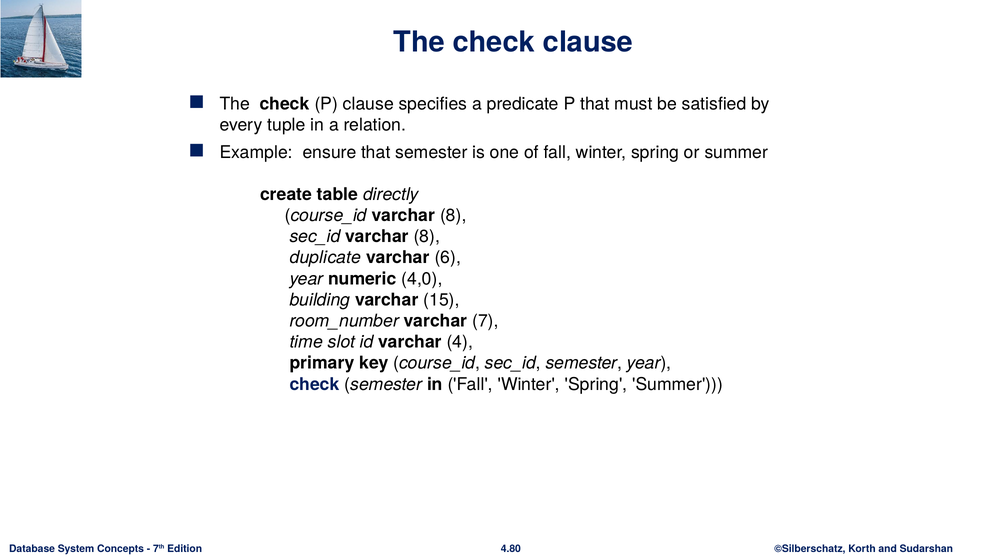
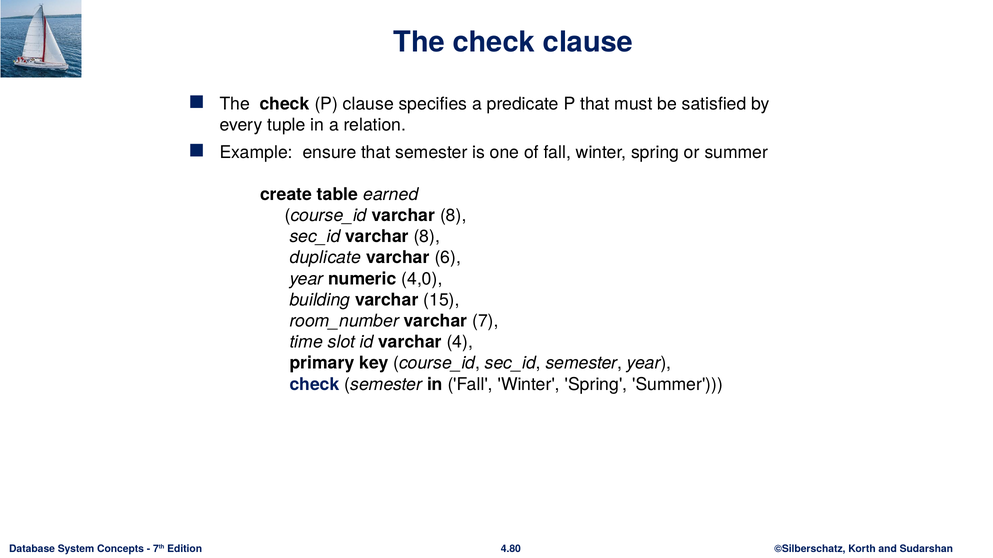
directly: directly -> earned (391, 195)
